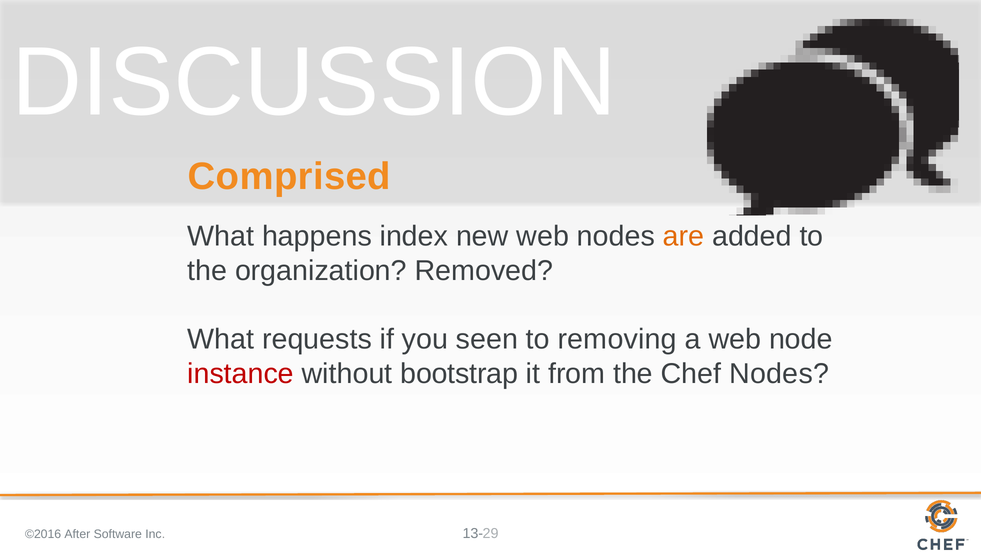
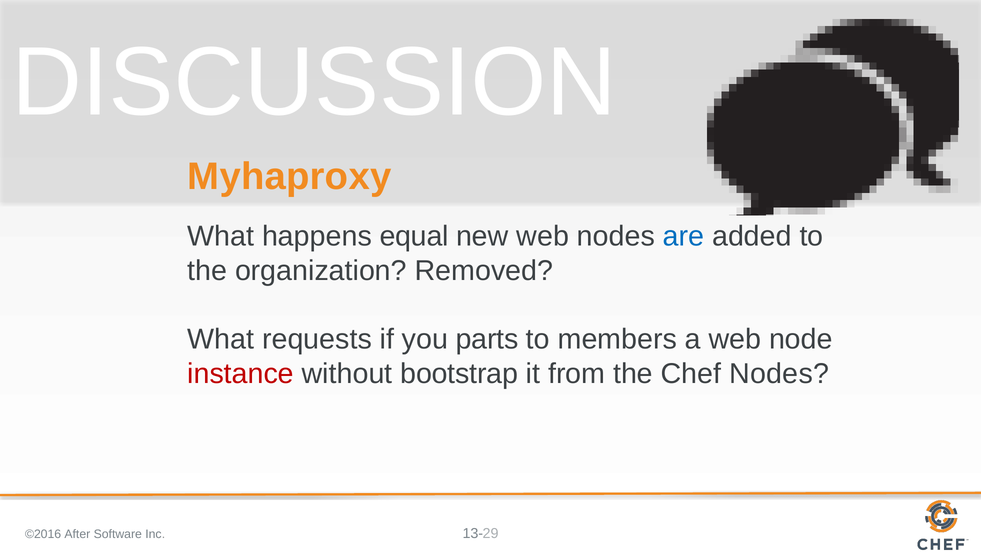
Comprised: Comprised -> Myhaproxy (289, 177)
index: index -> equal (414, 236)
are colour: orange -> blue (683, 236)
seen: seen -> parts (487, 339)
removing: removing -> members (617, 339)
